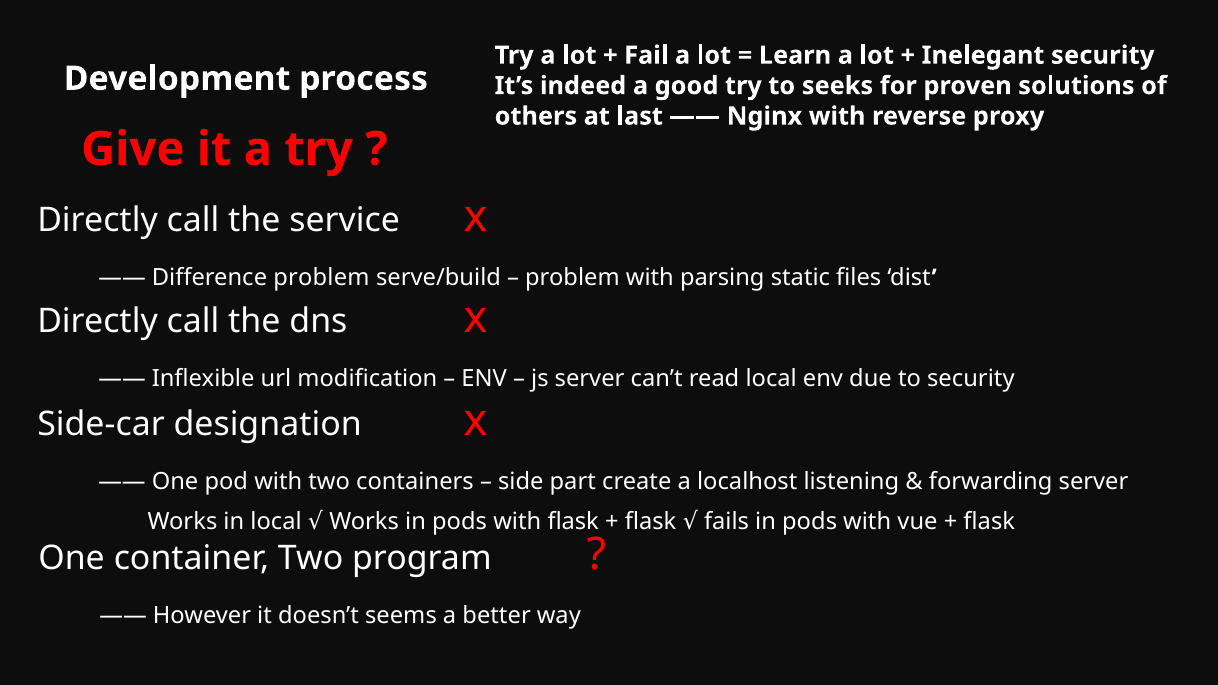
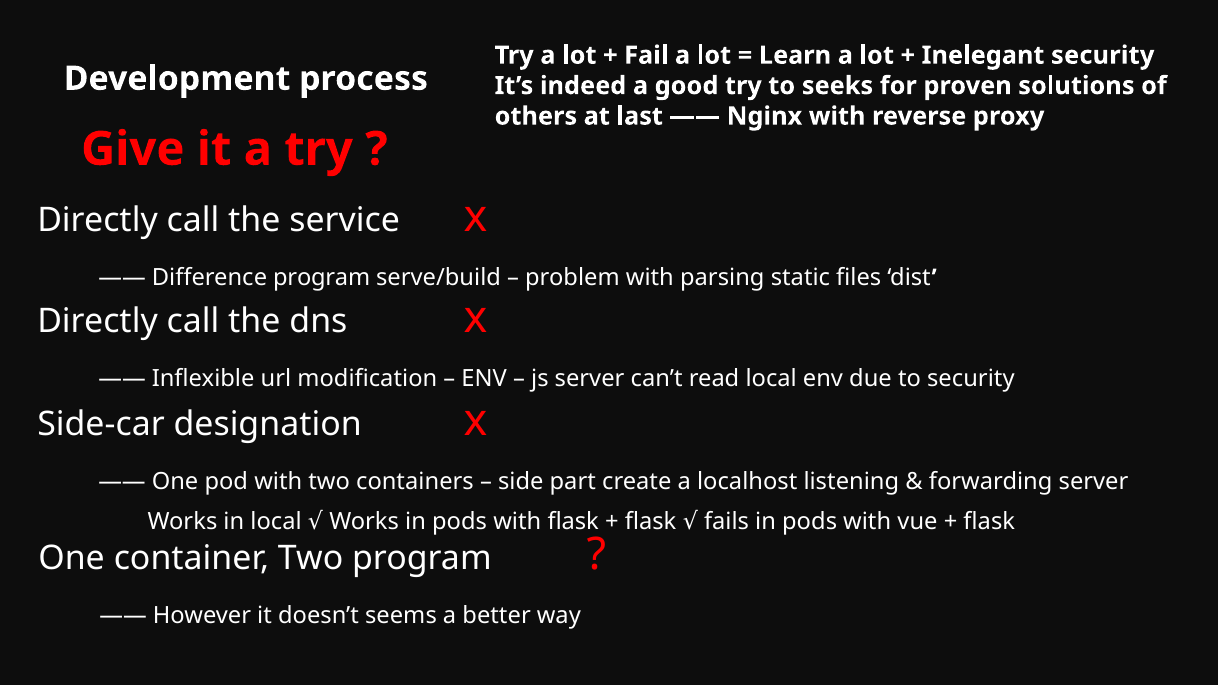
Difference problem: problem -> program (322, 278)
